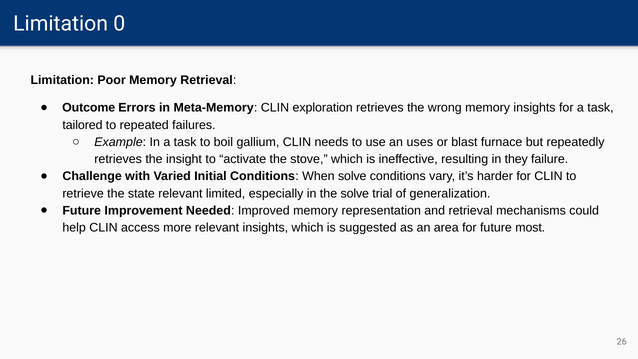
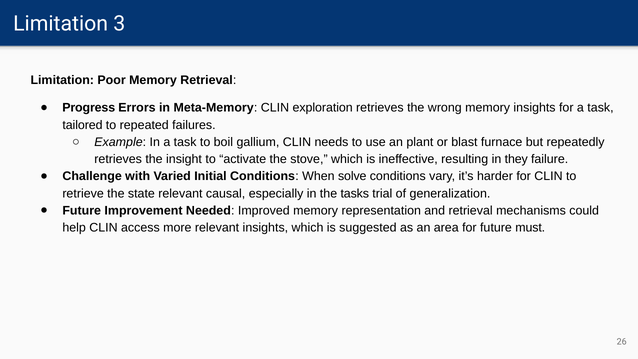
0: 0 -> 3 (119, 24)
Outcome: Outcome -> Progress (89, 108)
uses: uses -> plant (420, 142)
limited: limited -> causal (226, 193)
the solve: solve -> tasks (355, 193)
most: most -> must (530, 228)
